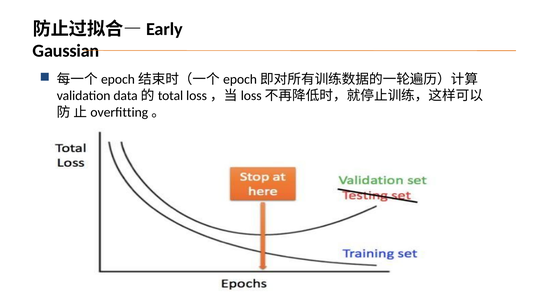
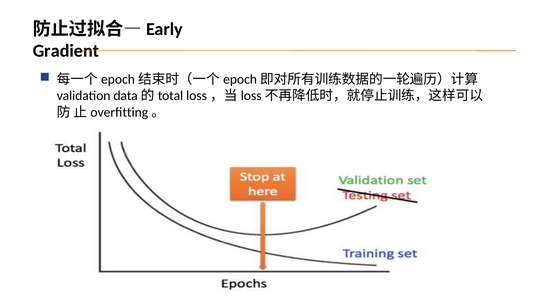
Gaussian: Gaussian -> Gradient (66, 51)
